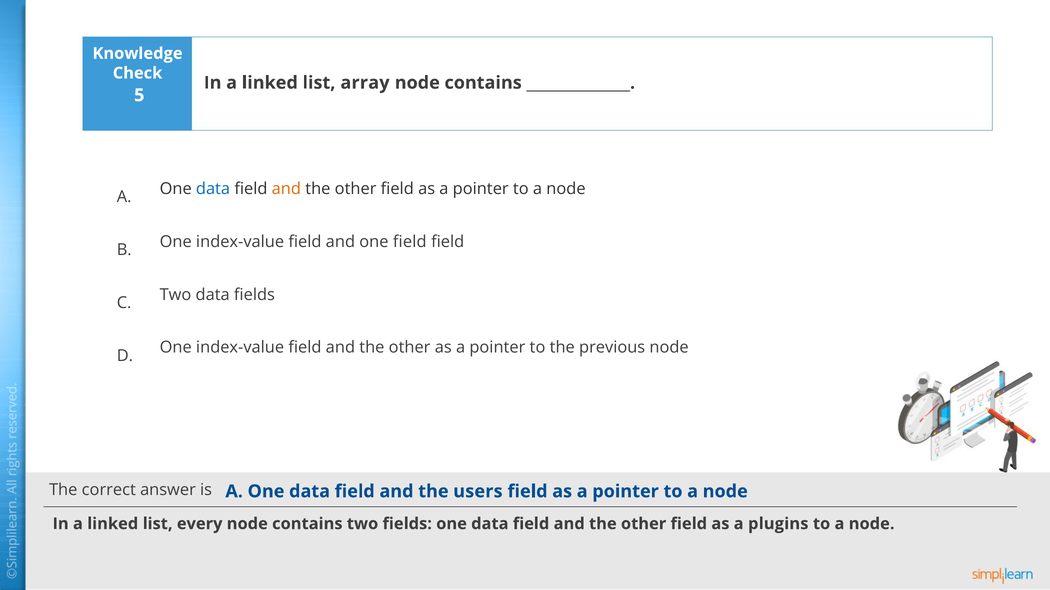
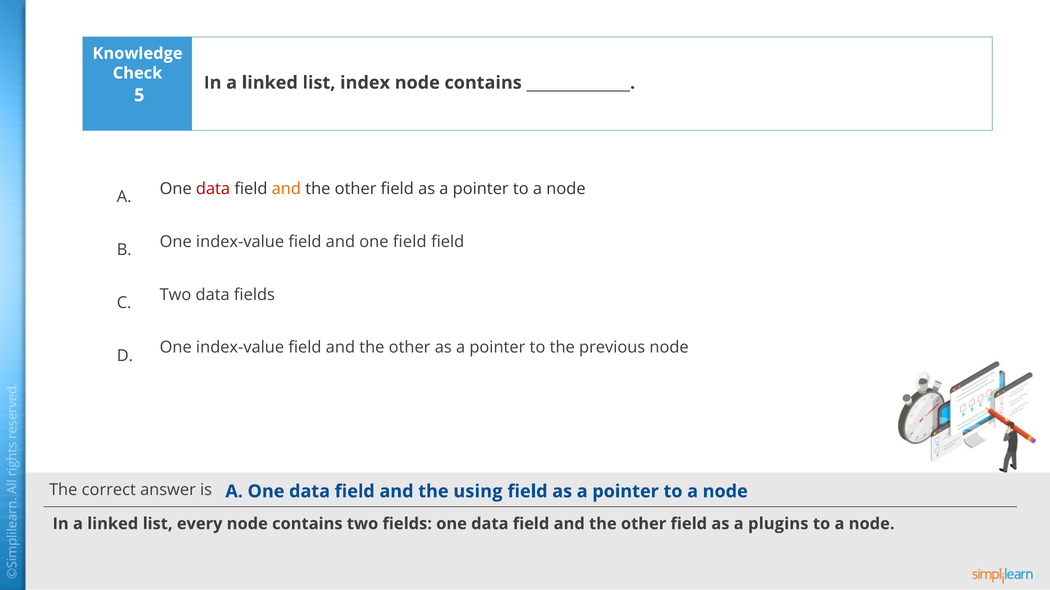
array: array -> index (365, 83)
data colour: blue -> red (213, 189)
users: users -> using (478, 492)
